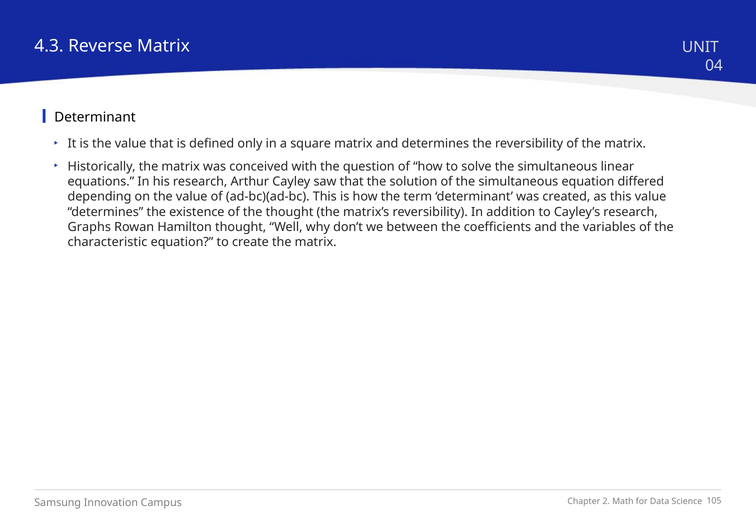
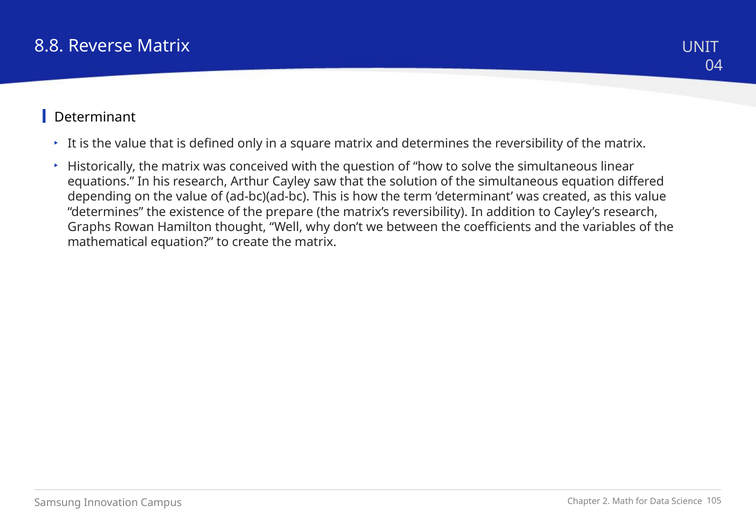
4.3: 4.3 -> 8.8 (49, 46)
the thought: thought -> prepare (289, 212)
characteristic: characteristic -> mathematical (108, 242)
